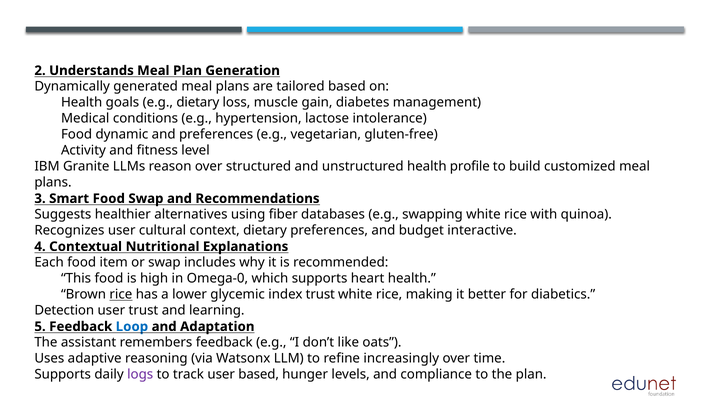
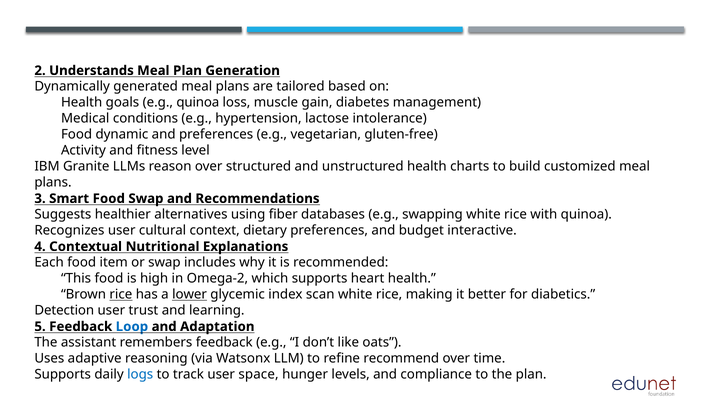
e.g dietary: dietary -> quinoa (198, 102)
profile: profile -> charts (470, 166)
Omega-0: Omega-0 -> Omega-2 (217, 278)
lower underline: none -> present (190, 294)
index trust: trust -> scan (320, 294)
increasingly: increasingly -> recommend (401, 358)
logs colour: purple -> blue (140, 374)
user based: based -> space (259, 374)
